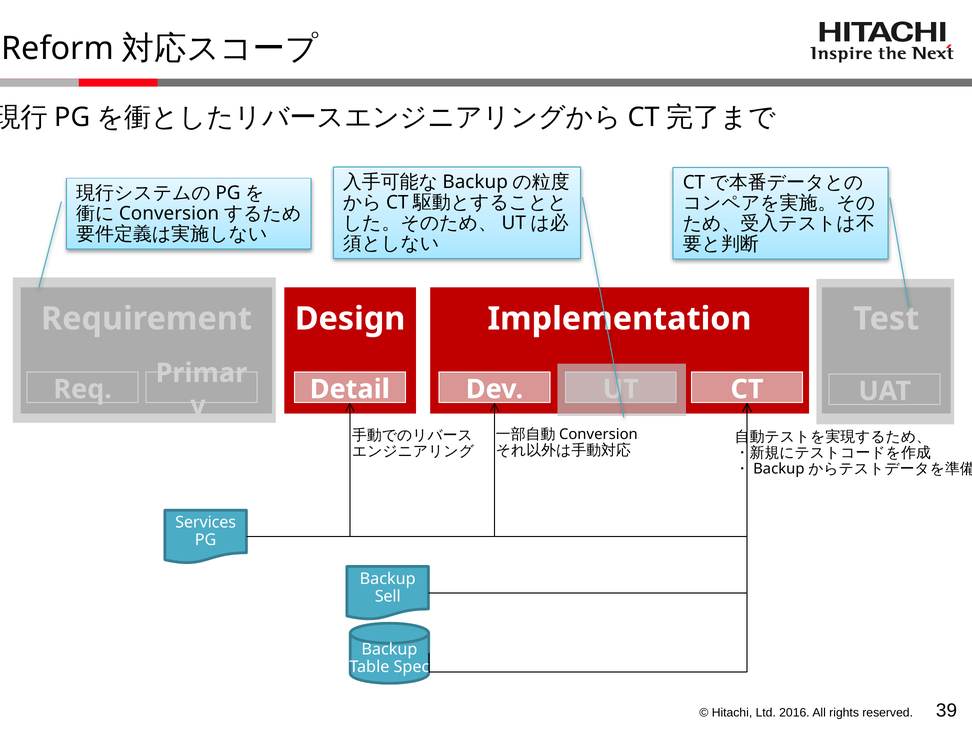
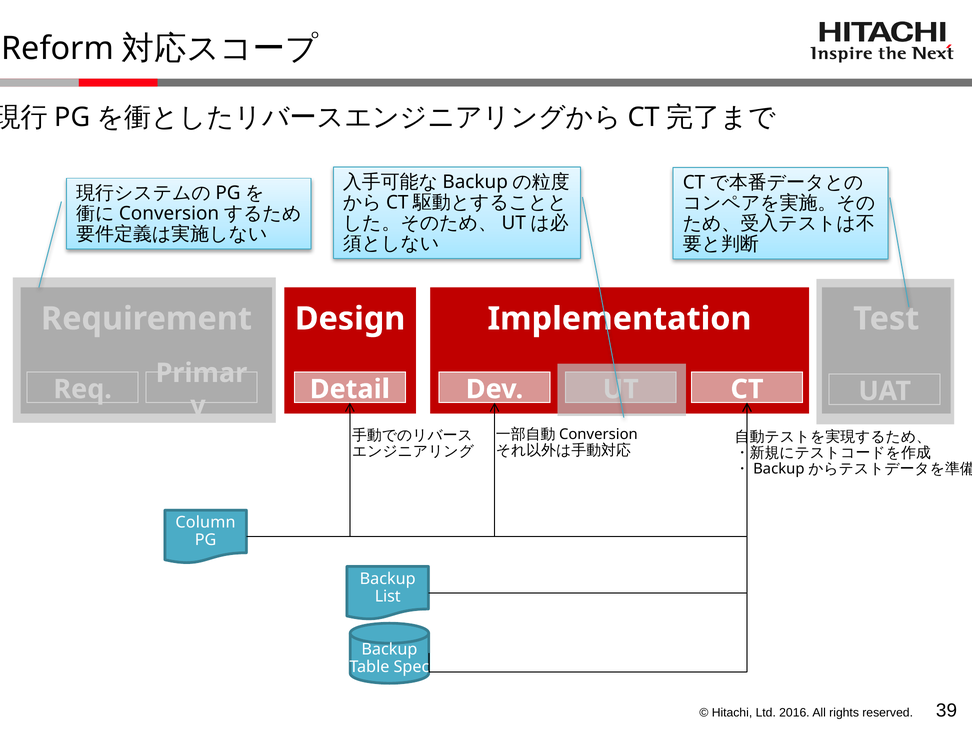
Services: Services -> Column (206, 523)
Sell: Sell -> List (388, 596)
